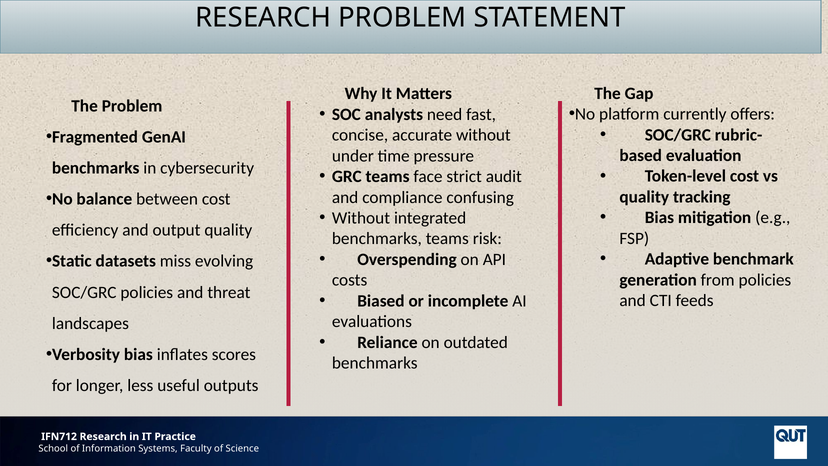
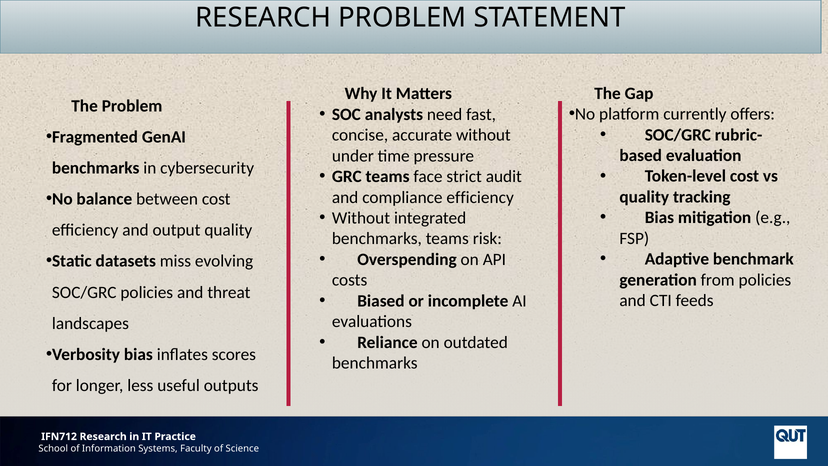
compliance confusing: confusing -> efficiency (480, 197)
